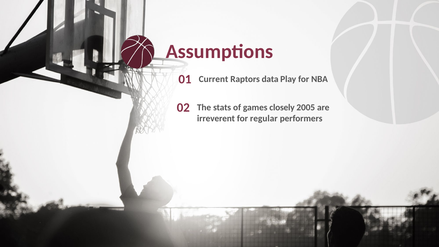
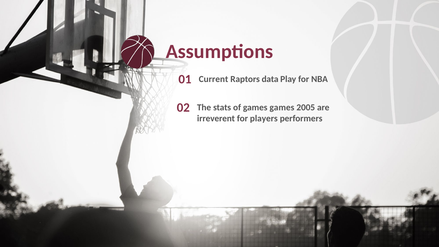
games closely: closely -> games (282, 108)
regular: regular -> players (264, 119)
